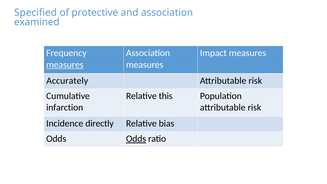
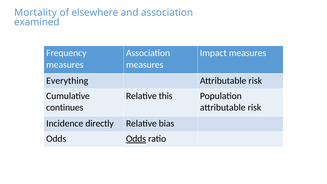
Specified: Specified -> Mortality (36, 13)
protective: protective -> elsewhere (95, 13)
measures underline: present -> none (65, 65)
Accurately: Accurately -> Everything (67, 81)
infarction: infarction -> continues (65, 107)
